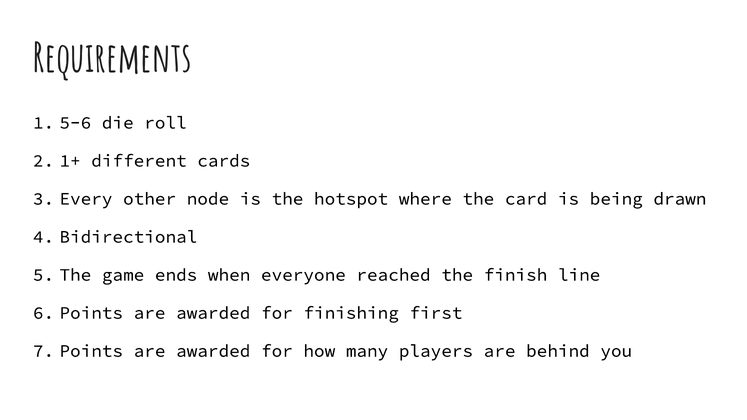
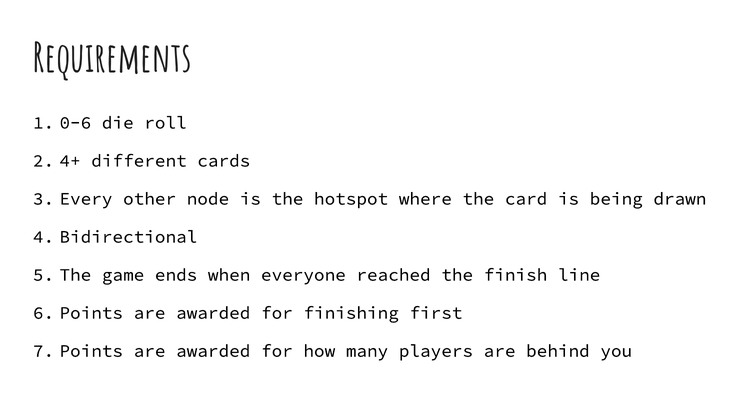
5-6: 5-6 -> 0-6 (75, 123)
1+: 1+ -> 4+ (70, 161)
